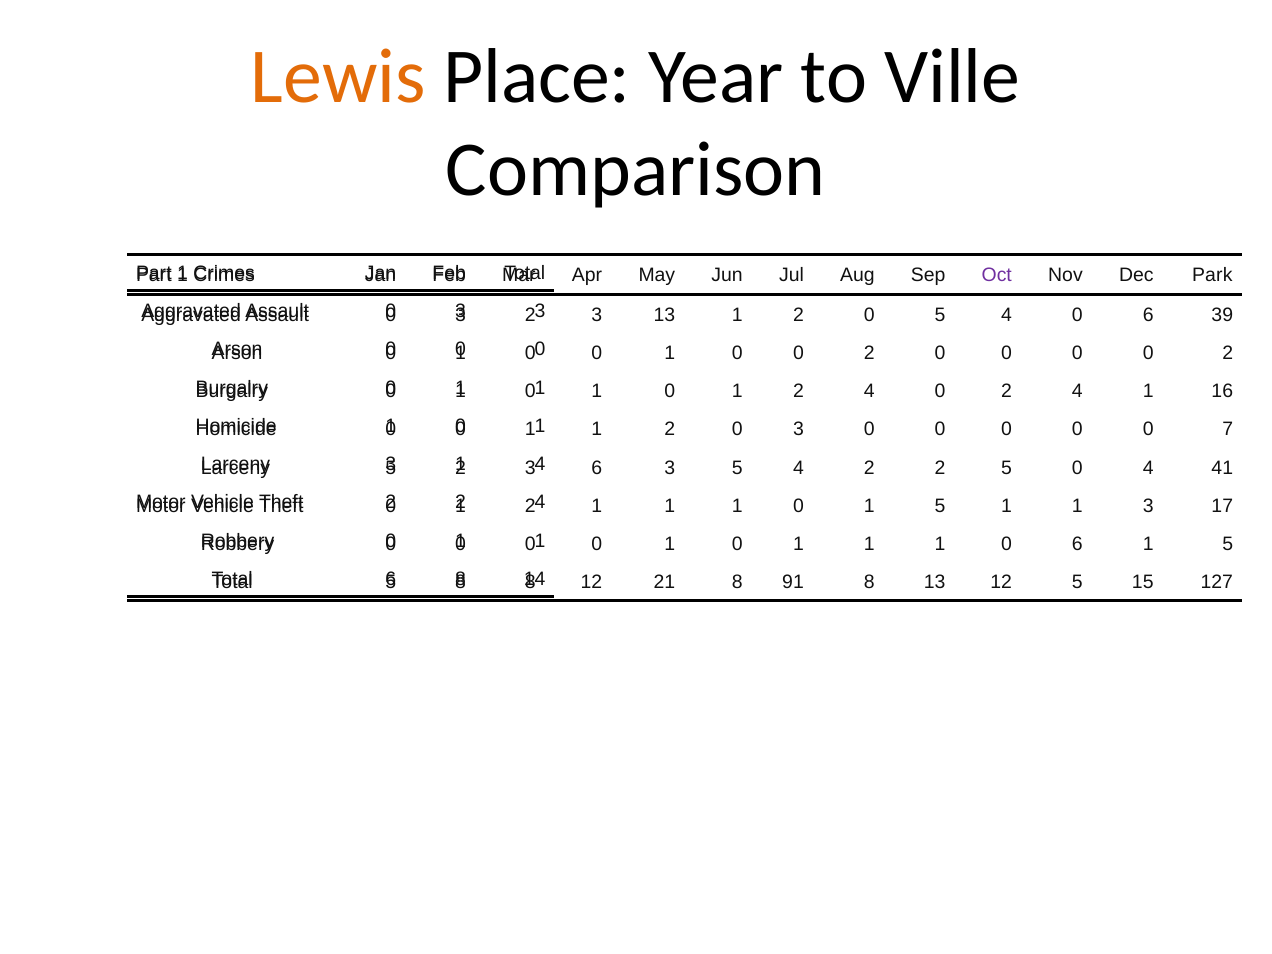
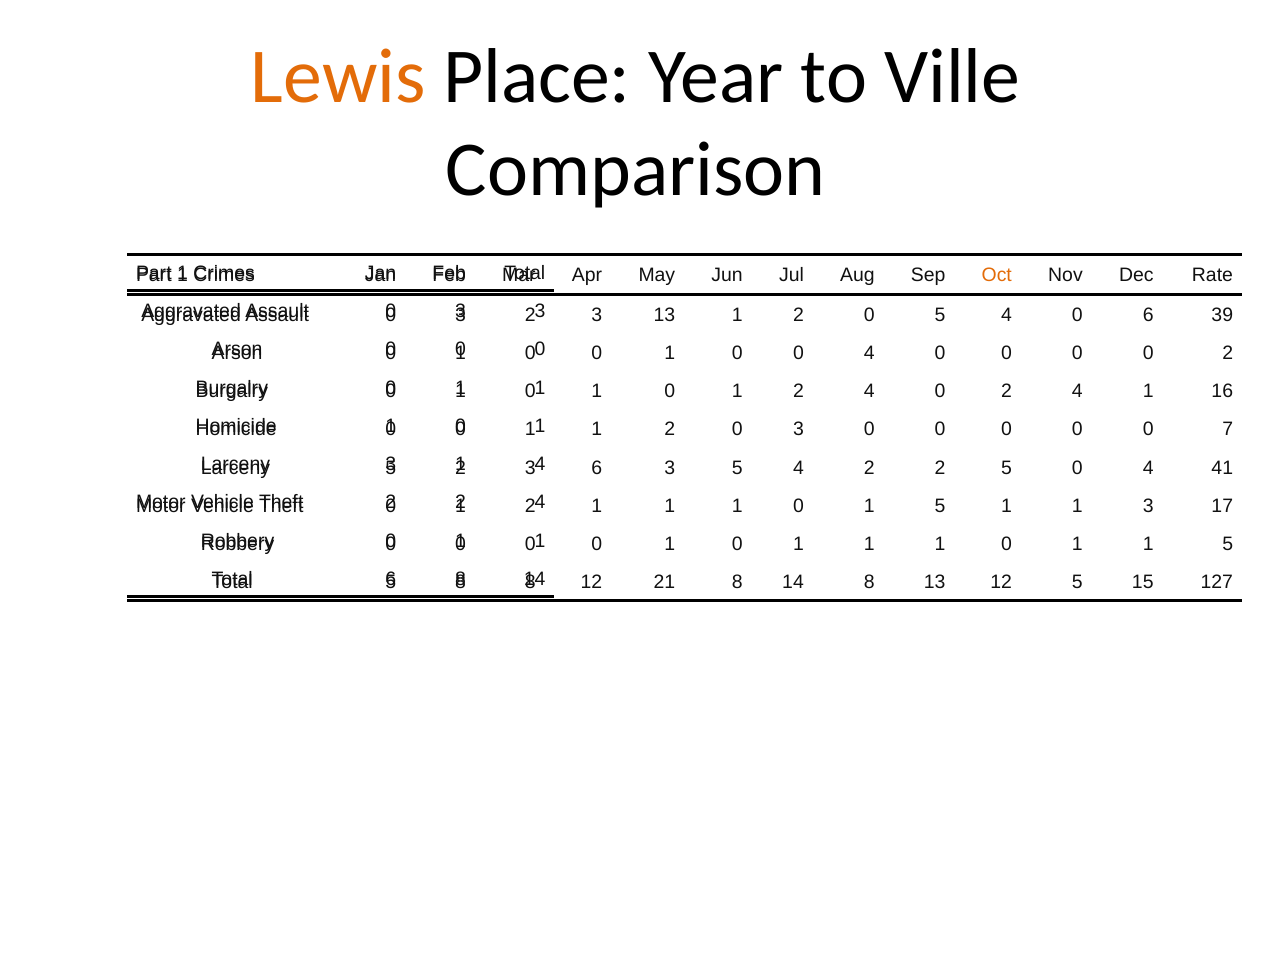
Oct colour: purple -> orange (997, 275)
Park: Park -> Rate (1212, 275)
1 0 0 2: 2 -> 4 (869, 353)
6: 6 -> 1 (1077, 544)
21 8 91: 91 -> 14 (793, 583)
